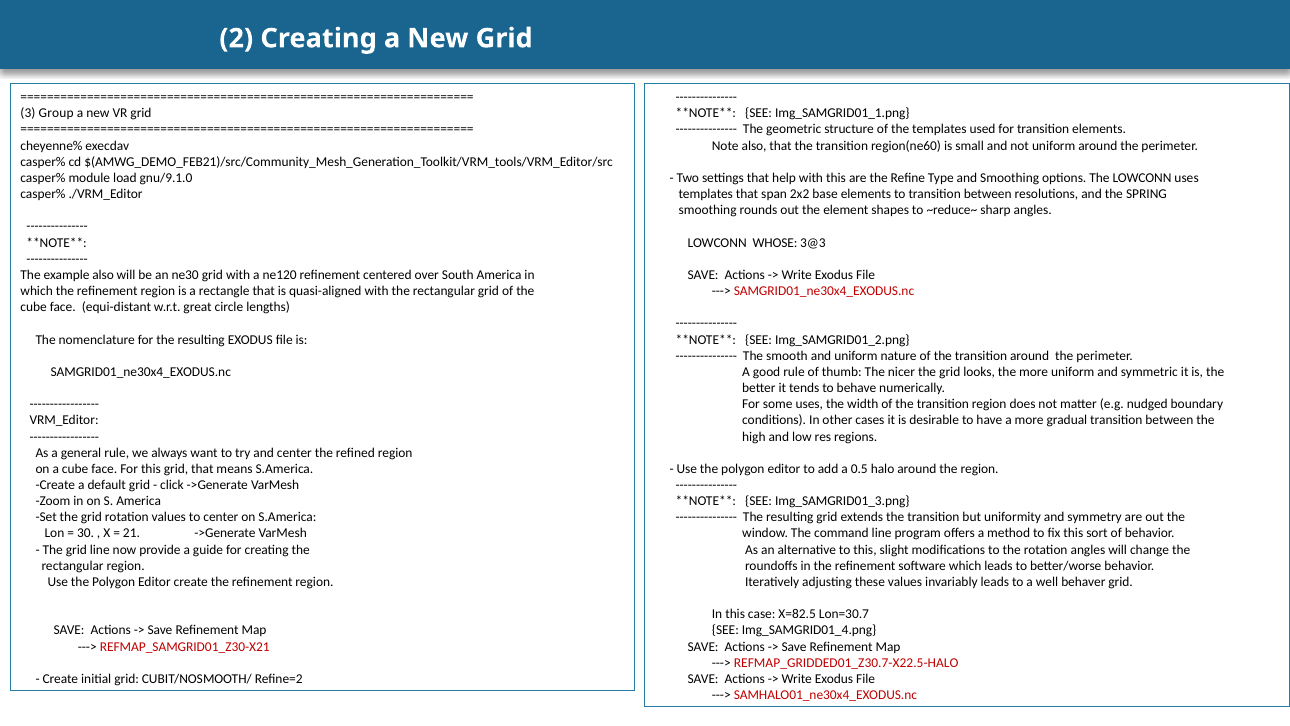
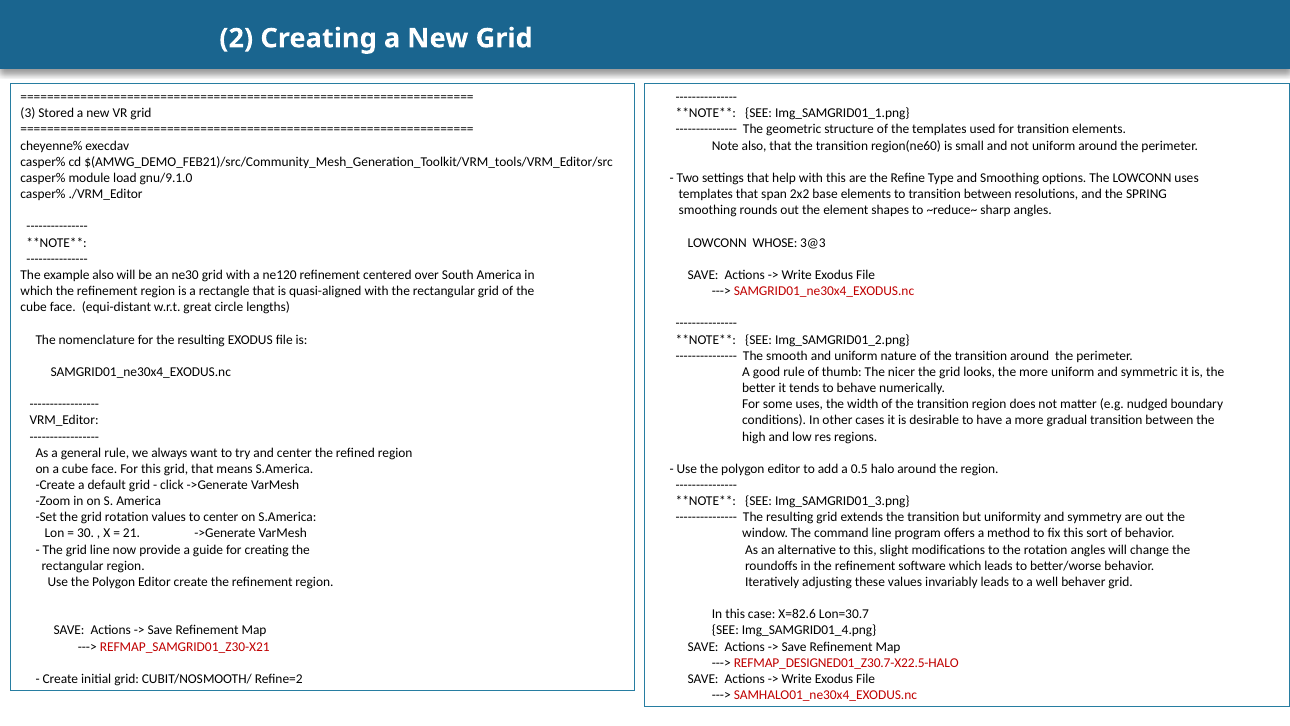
Group: Group -> Stored (56, 113)
X=82.5: X=82.5 -> X=82.6 (797, 614)
REFMAP_GRIDDED01_Z30.7-X22.5-HALO: REFMAP_GRIDDED01_Z30.7-X22.5-HALO -> REFMAP_DESIGNED01_Z30.7-X22.5-HALO (846, 662)
